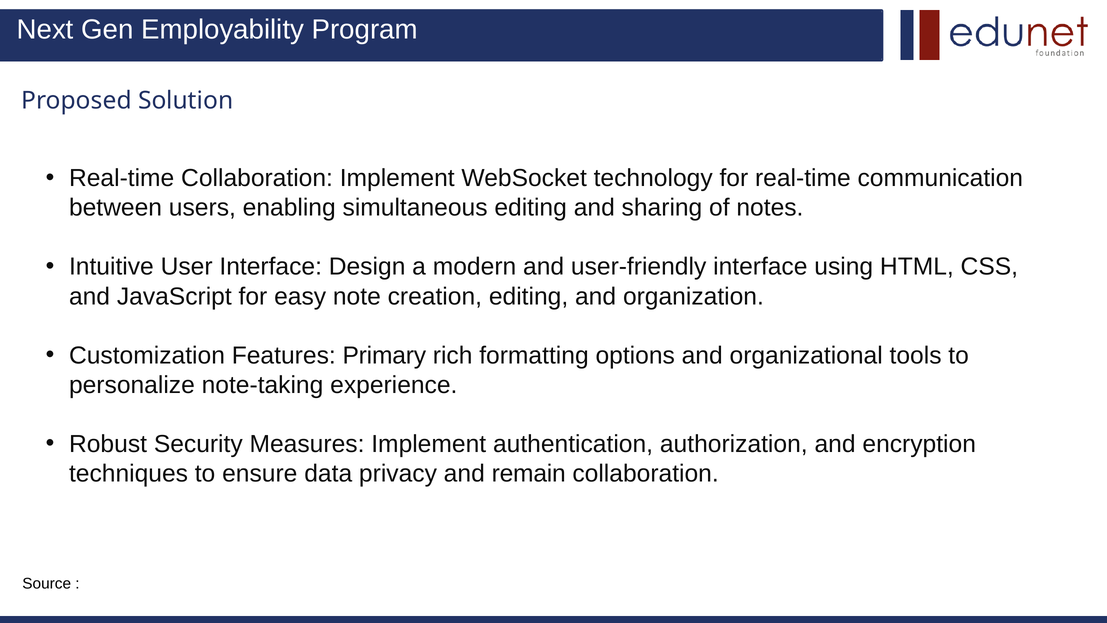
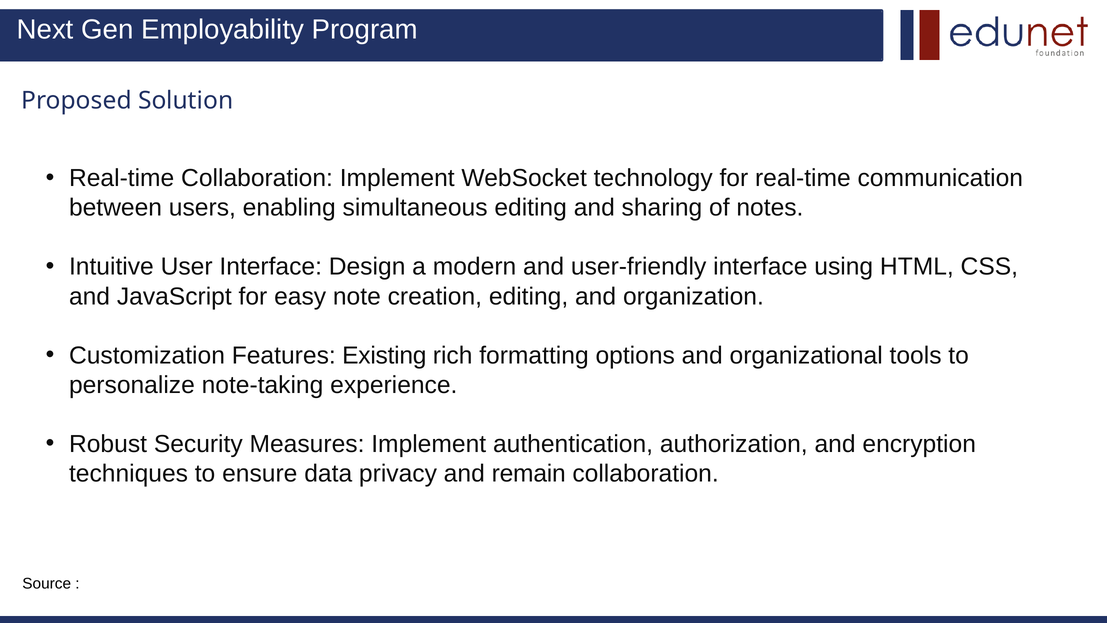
Primary: Primary -> Existing (384, 355)
